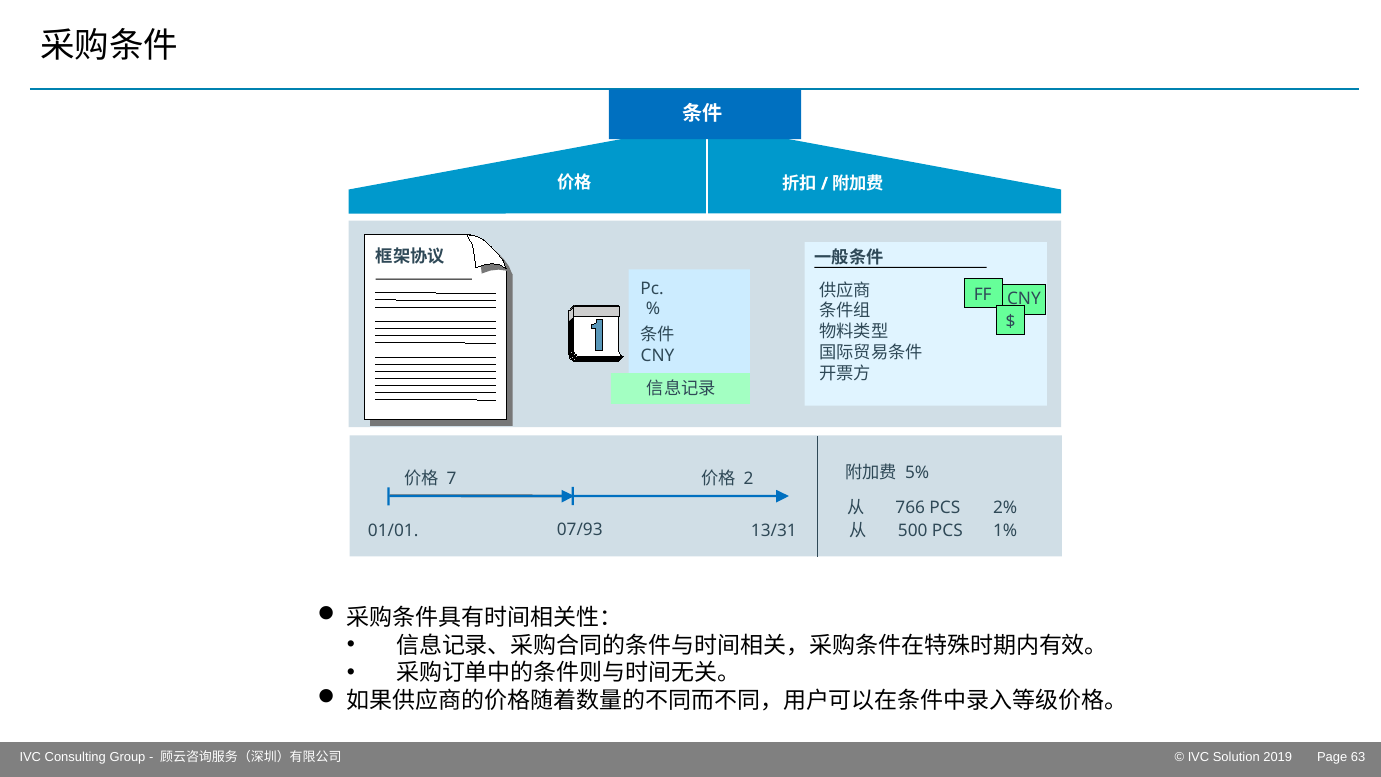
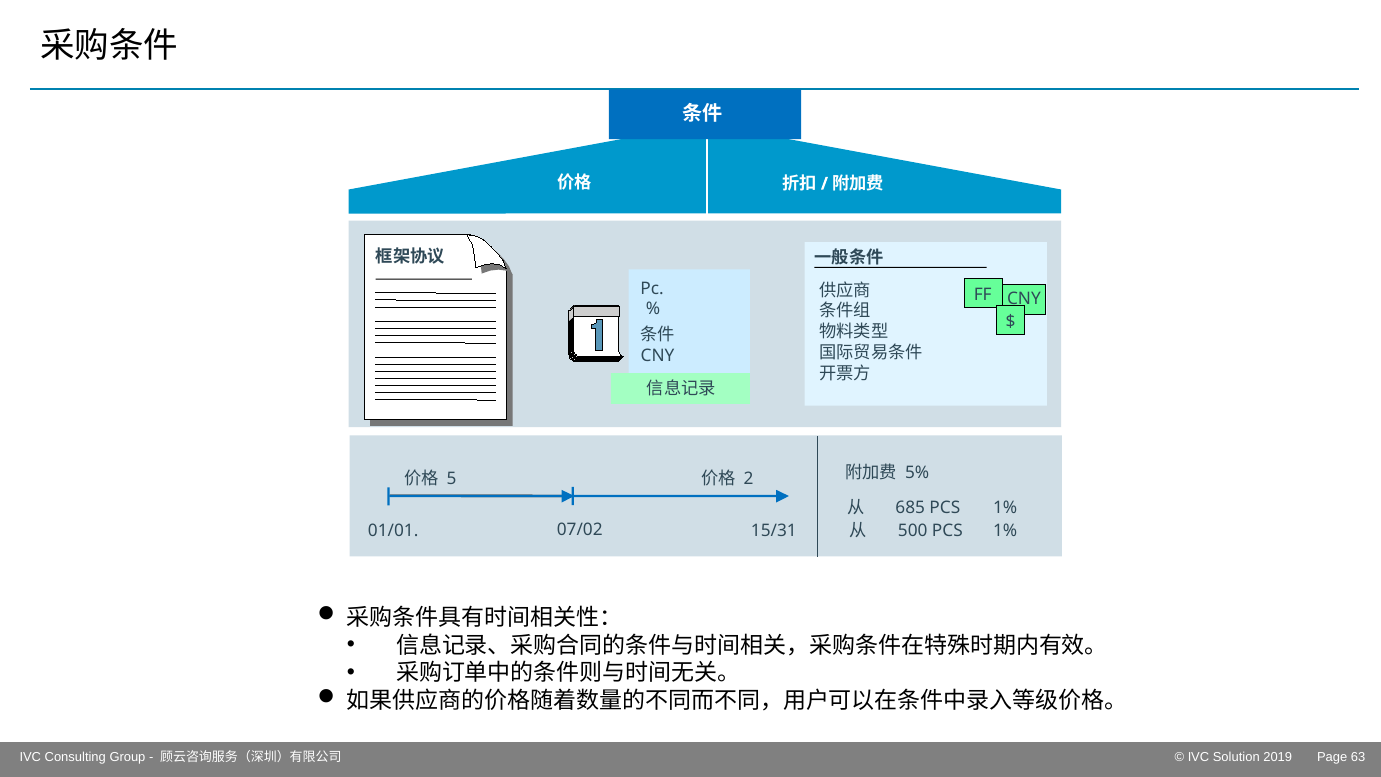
7: 7 -> 5 (451, 478)
766: 766 -> 685 (910, 507)
2%: 2% -> 1% (1005, 507)
07/93: 07/93 -> 07/02 (580, 530)
13/31: 13/31 -> 15/31 (774, 531)
